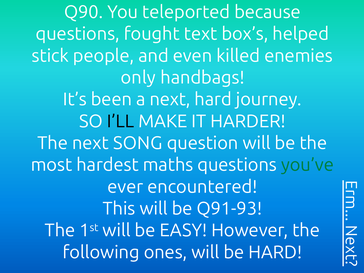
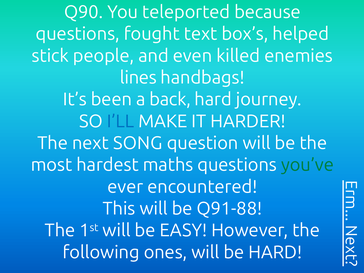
only: only -> lines (138, 78)
a next: next -> back (170, 99)
I’LL colour: black -> blue (121, 121)
Q91-93: Q91-93 -> Q91-88 (229, 209)
